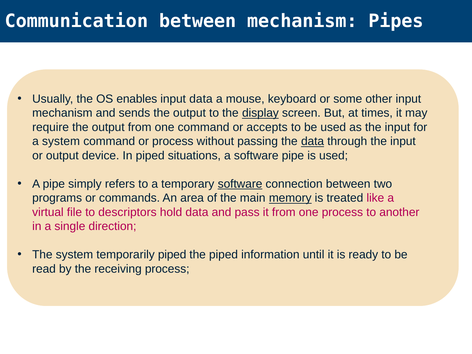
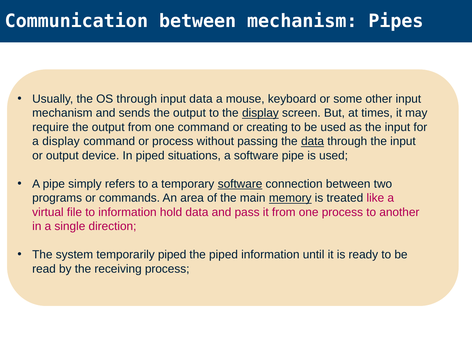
OS enables: enables -> through (137, 99)
accepts: accepts -> creating (267, 127)
a system: system -> display (61, 141)
to descriptors: descriptors -> information (127, 212)
